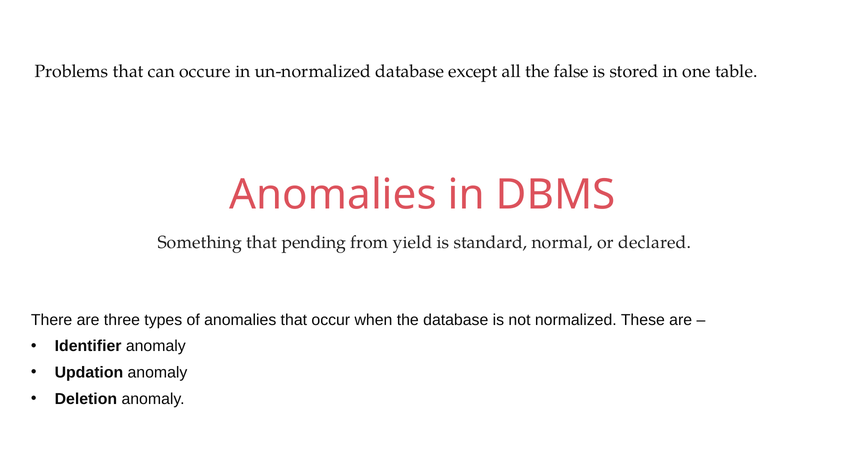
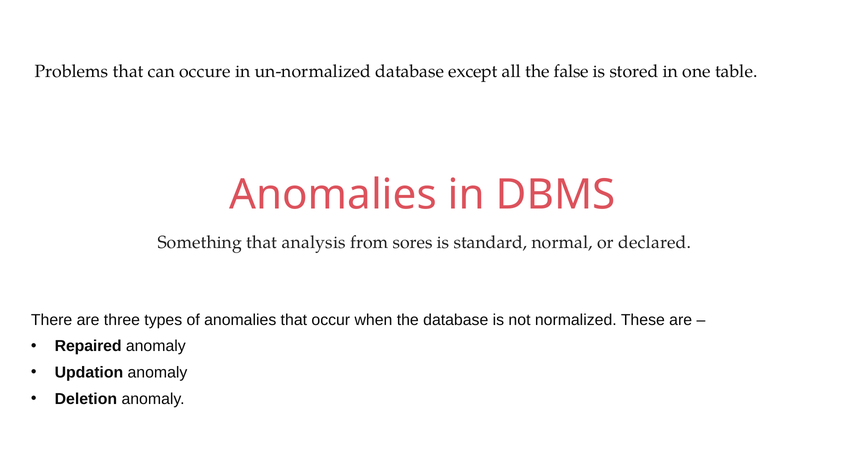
pending: pending -> analysis (314, 243)
yield: yield -> sores (413, 243)
Identifier: Identifier -> Repaired (88, 346)
